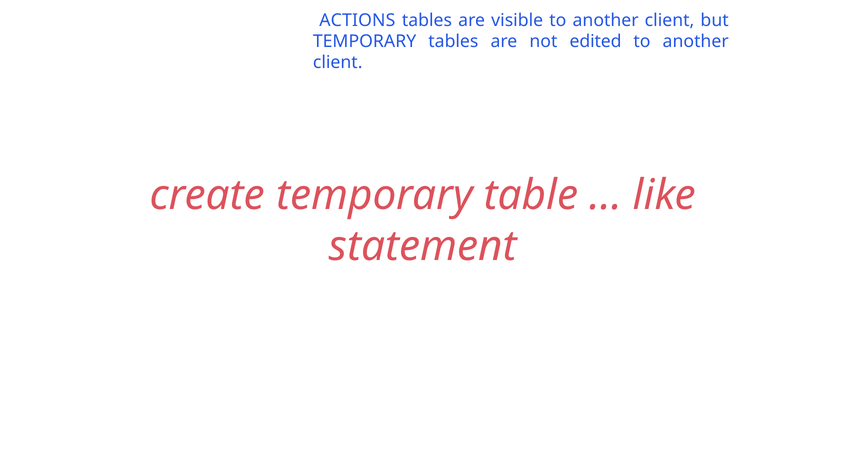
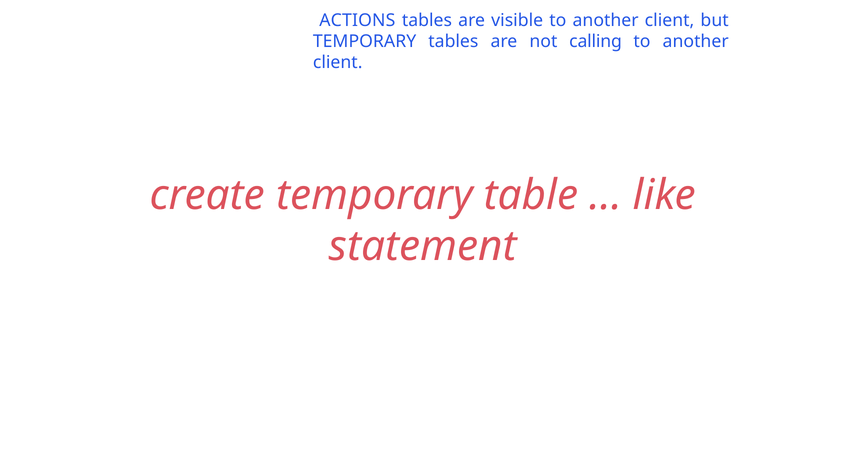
edited: edited -> calling (596, 41)
